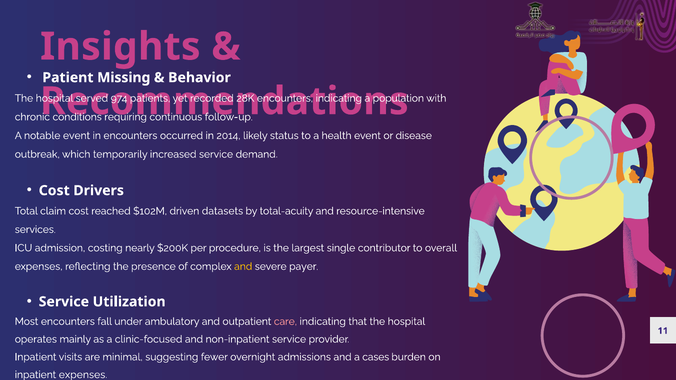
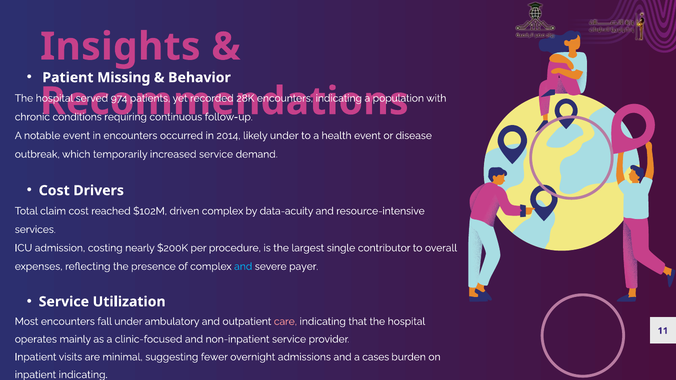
likely status: status -> under (284, 136)
driven datasets: datasets -> complex (223, 211)
total-acuity: total-acuity -> data-acuity (287, 211)
and colour: yellow -> light blue (243, 267)
inpatient expenses: expenses -> indicating (83, 375)
